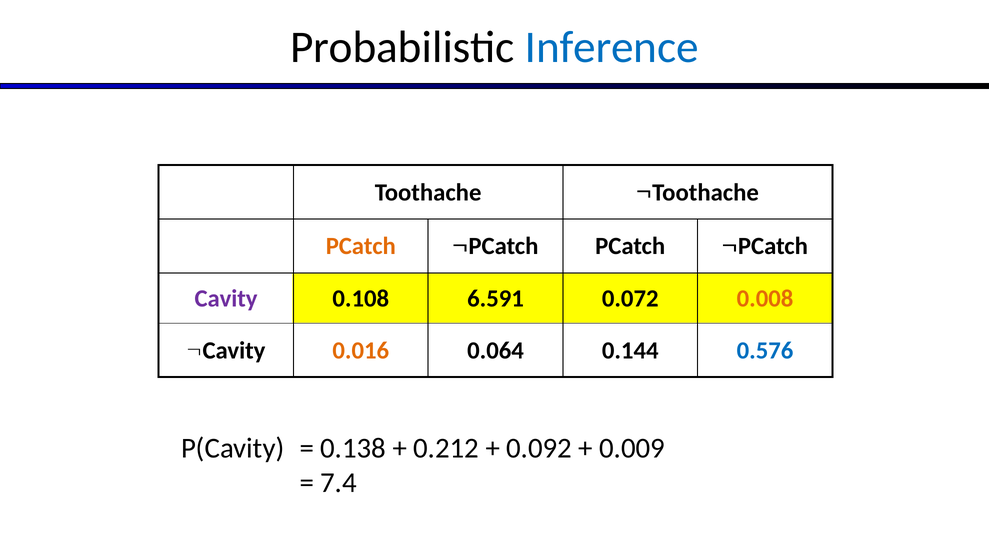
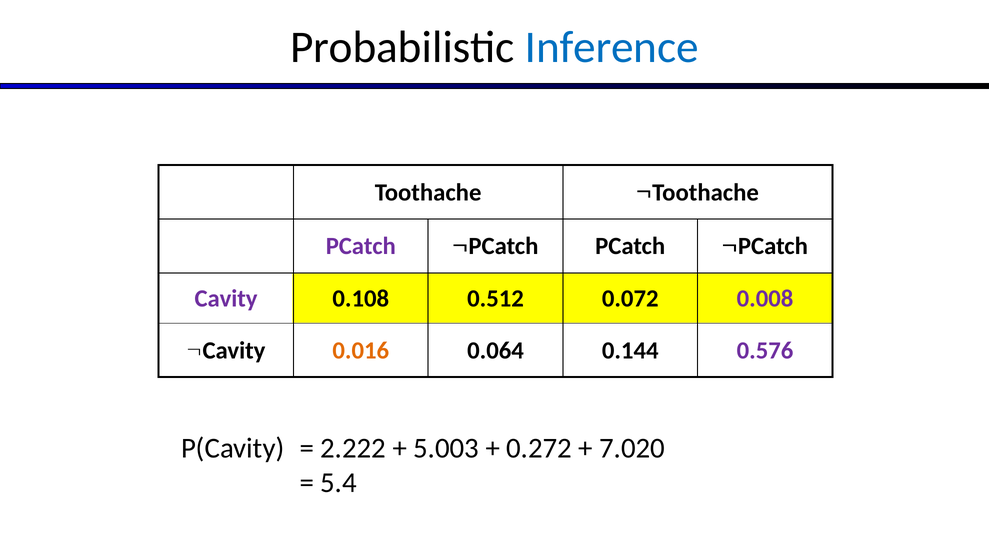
PCatch colour: orange -> purple (361, 246)
6.591: 6.591 -> 0.512 (496, 299)
0.008 colour: orange -> purple (765, 299)
0.576 colour: blue -> purple (765, 351)
0.138: 0.138 -> 2.222 (353, 449)
0.212: 0.212 -> 5.003 (446, 449)
0.092: 0.092 -> 0.272 (539, 449)
0.009: 0.009 -> 7.020 (632, 449)
7.4: 7.4 -> 5.4 (339, 483)
